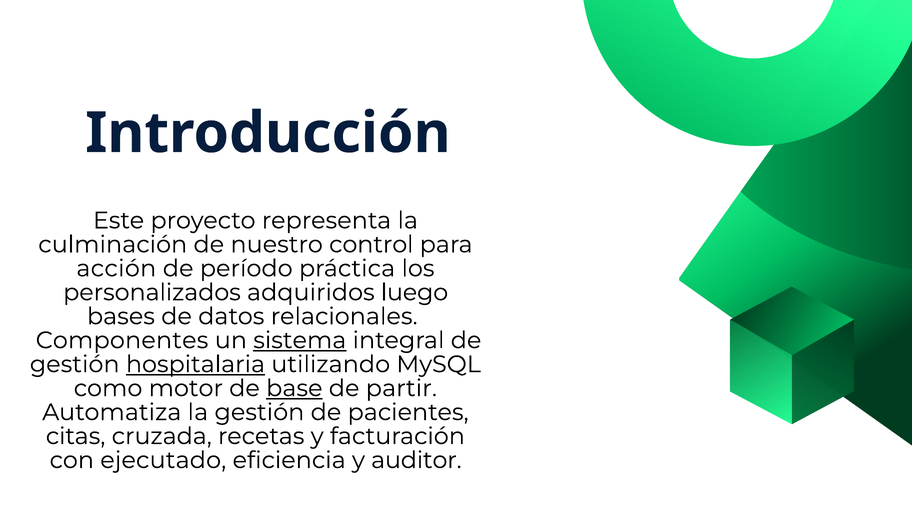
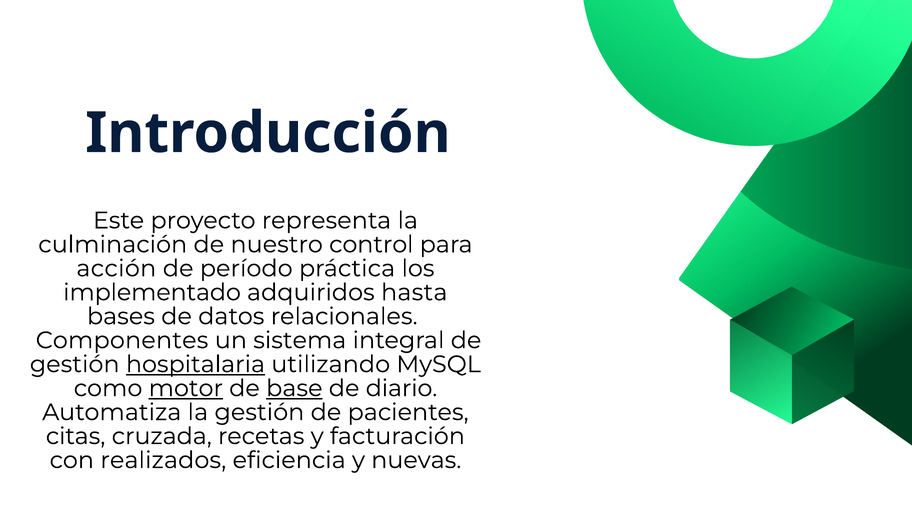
personalizados: personalizados -> implementado (152, 292)
luego: luego -> hasta (414, 292)
sistema underline: present -> none (300, 340)
motor underline: none -> present (186, 388)
partir: partir -> diario (401, 388)
ejecutado: ejecutado -> realizados (163, 460)
auditor: auditor -> nuevas (416, 460)
